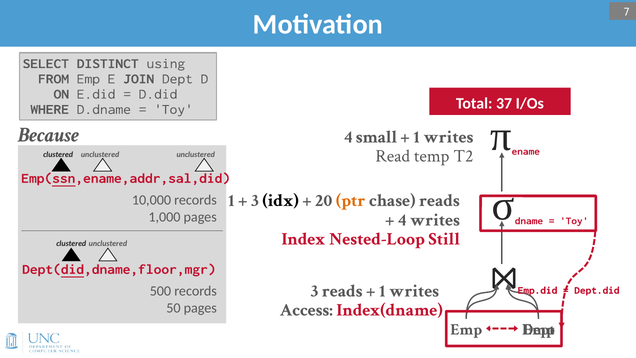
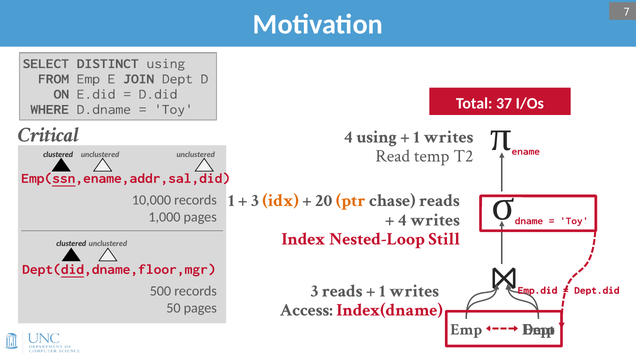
Because: Because -> Critical (48, 135)
4 small: small -> using (377, 137)
idx colour: black -> orange (281, 200)
